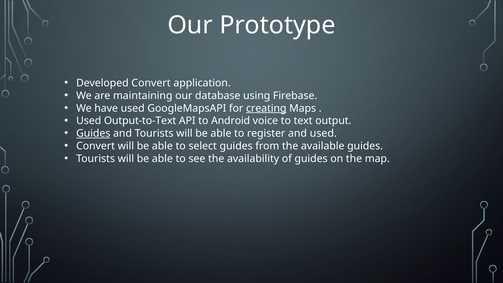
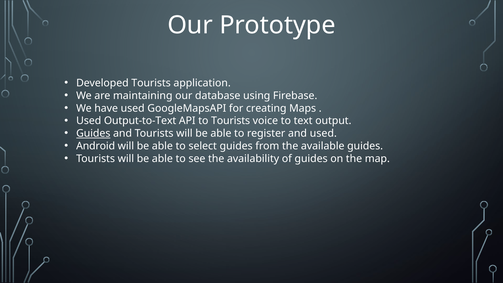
Developed Convert: Convert -> Tourists (151, 83)
creating underline: present -> none (266, 108)
to Android: Android -> Tourists (231, 121)
Convert: Convert -> Android (96, 146)
